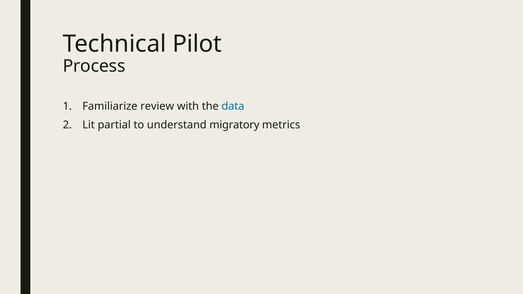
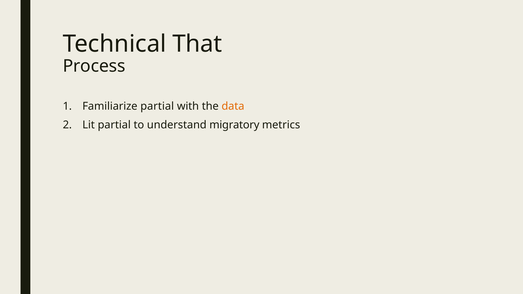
Pilot: Pilot -> That (197, 44)
Familiarize review: review -> partial (157, 106)
data colour: blue -> orange (233, 106)
